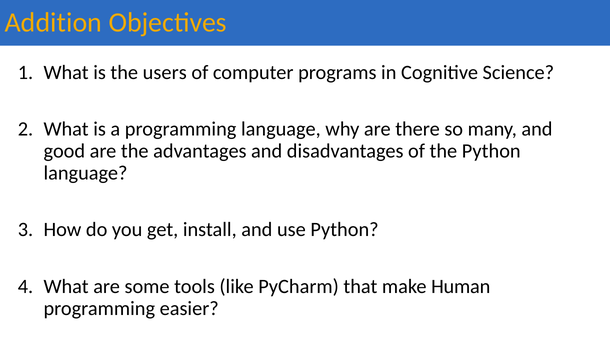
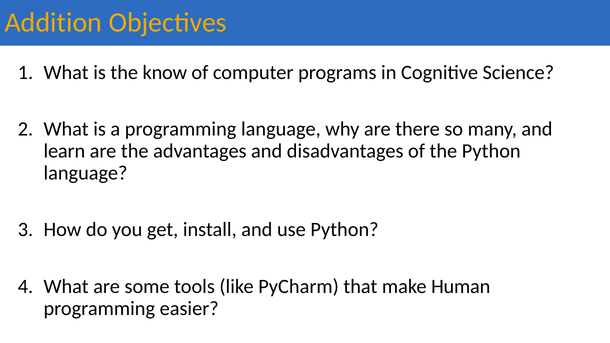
users: users -> know (165, 73)
good: good -> learn (64, 151)
